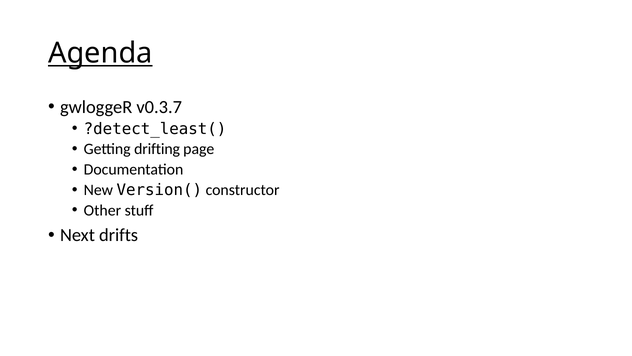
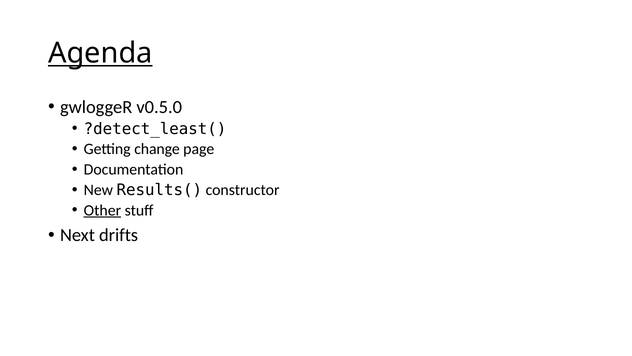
v0.3.7: v0.3.7 -> v0.5.0 (159, 107)
drifting: drifting -> change (157, 149)
Version(: Version( -> Results( (159, 190)
Other underline: none -> present (102, 210)
